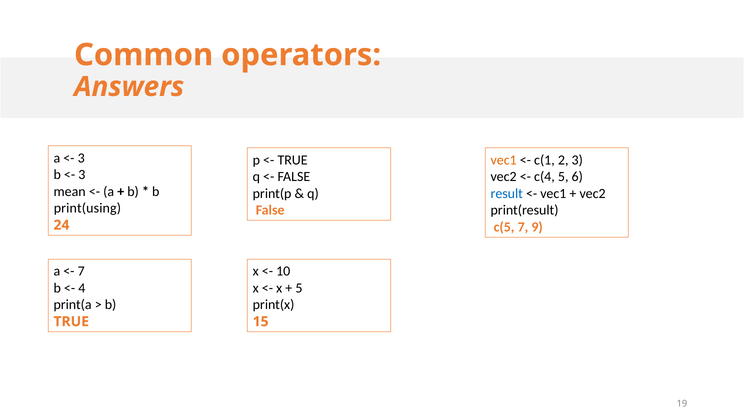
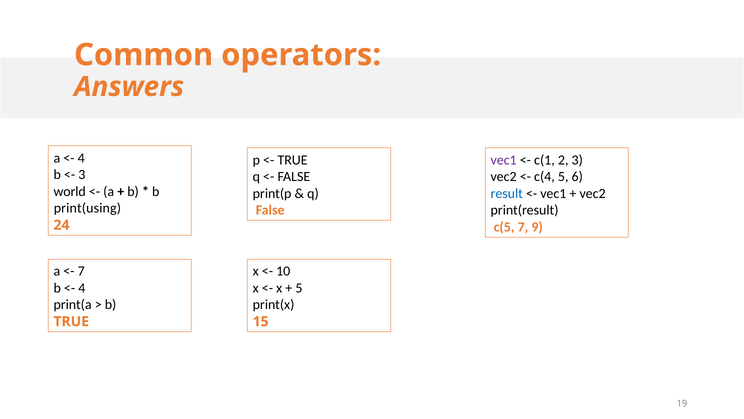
3: 3 -> 4 (81, 158)
vec1 colour: orange -> purple (504, 160)
mean: mean -> world (70, 191)
